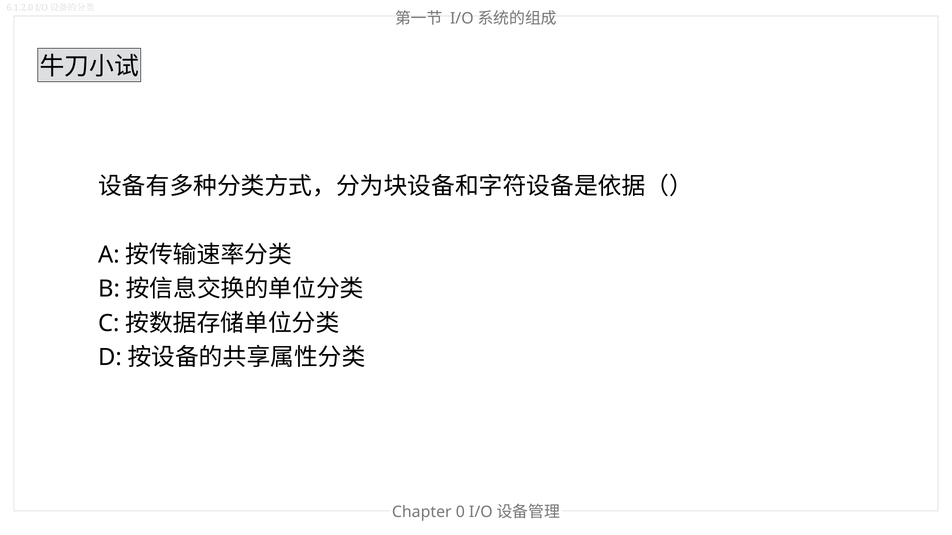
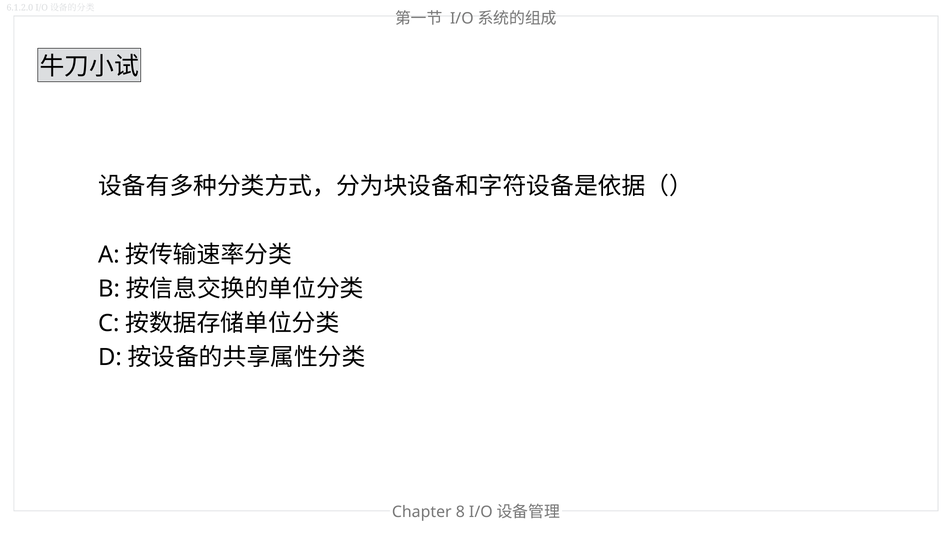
0: 0 -> 8 (460, 513)
